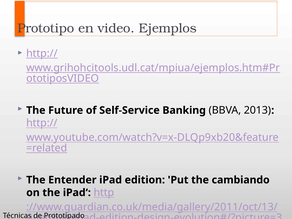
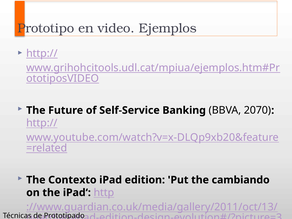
2013: 2013 -> 2070 (257, 110)
Entender: Entender -> Contexto (72, 180)
